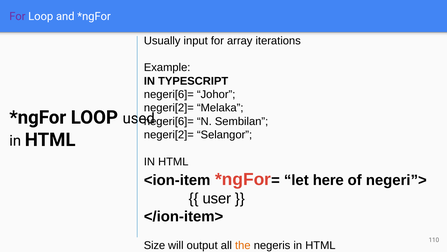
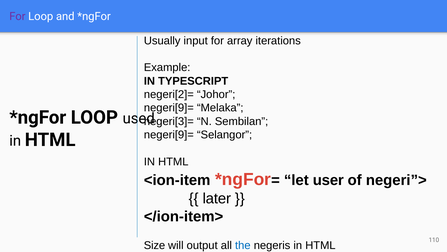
negeri[6]=: negeri[6]= -> negeri[2]= (169, 94)
negeri[2]=: negeri[2]= -> negeri[9]= (169, 108)
negeri[6]=: negeri[6]= -> negeri[3]= (169, 121)
negeri[2]=: negeri[2]= -> negeri[9]= (169, 135)
here: here -> user (328, 180)
user: user -> later (217, 198)
the colour: orange -> blue (243, 245)
